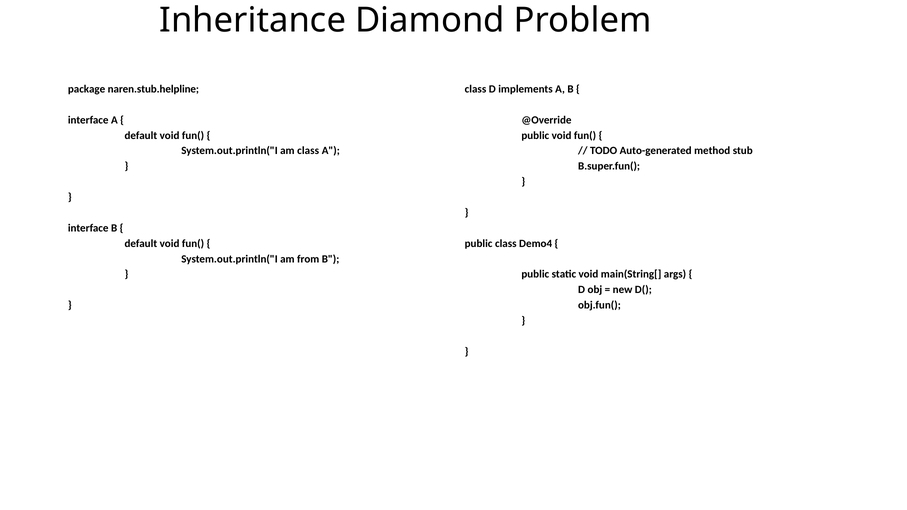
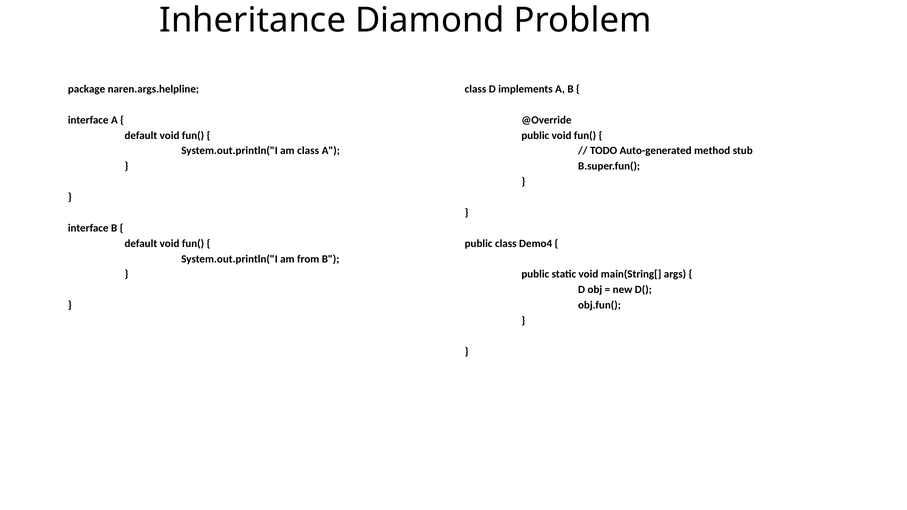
naren.stub.helpline: naren.stub.helpline -> naren.args.helpline (153, 89)
